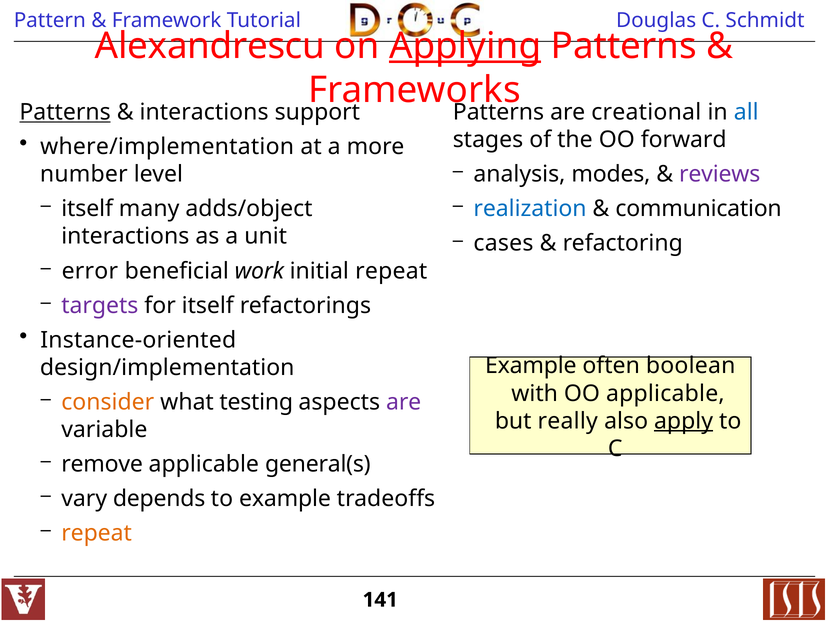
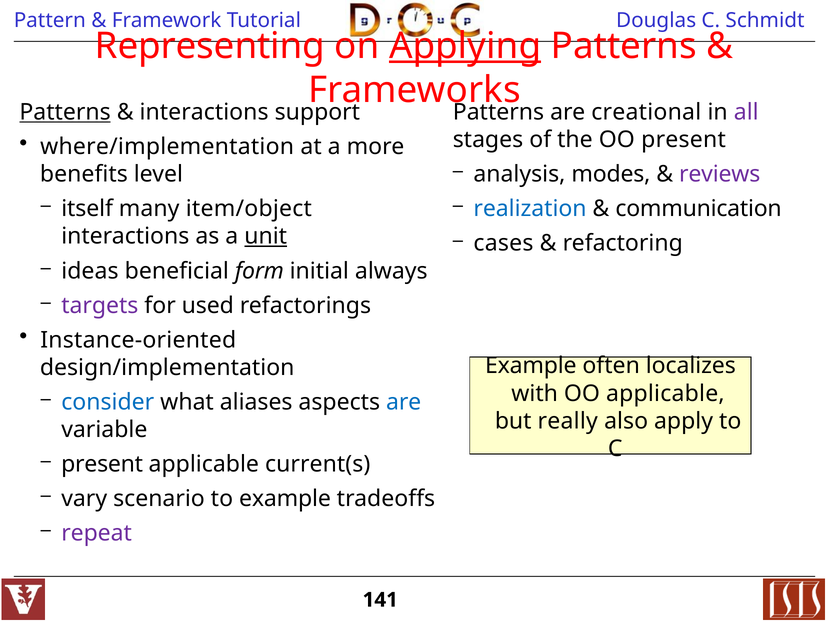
Alexandrescu: Alexandrescu -> Representing (210, 46)
all colour: blue -> purple (746, 112)
OO forward: forward -> present (684, 140)
number: number -> benefits (84, 174)
adds/object: adds/object -> item/object (249, 209)
unit underline: none -> present (266, 237)
error: error -> ideas (90, 271)
work: work -> form (259, 271)
initial repeat: repeat -> always (391, 271)
for itself: itself -> used (208, 306)
boolean: boolean -> localizes (691, 366)
consider colour: orange -> blue (108, 403)
testing: testing -> aliases (256, 403)
are colour: purple -> blue (404, 403)
apply underline: present -> none (684, 422)
remove: remove -> present (102, 465)
general(s: general(s -> current(s (318, 465)
depends: depends -> scenario (159, 499)
repeat colour: orange -> purple (97, 534)
